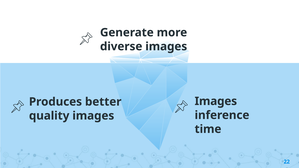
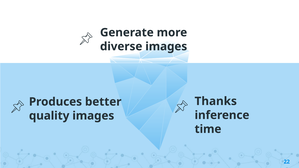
Images: Images -> Thanks (216, 101)
